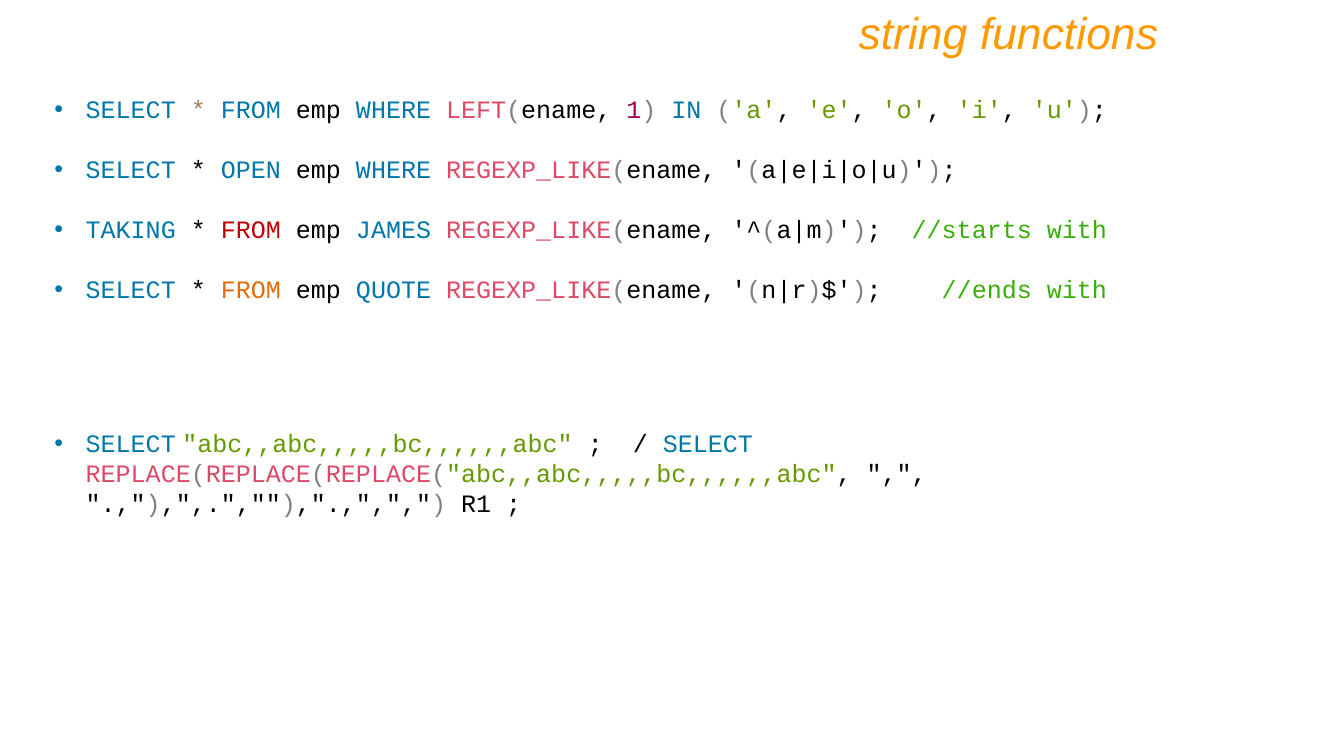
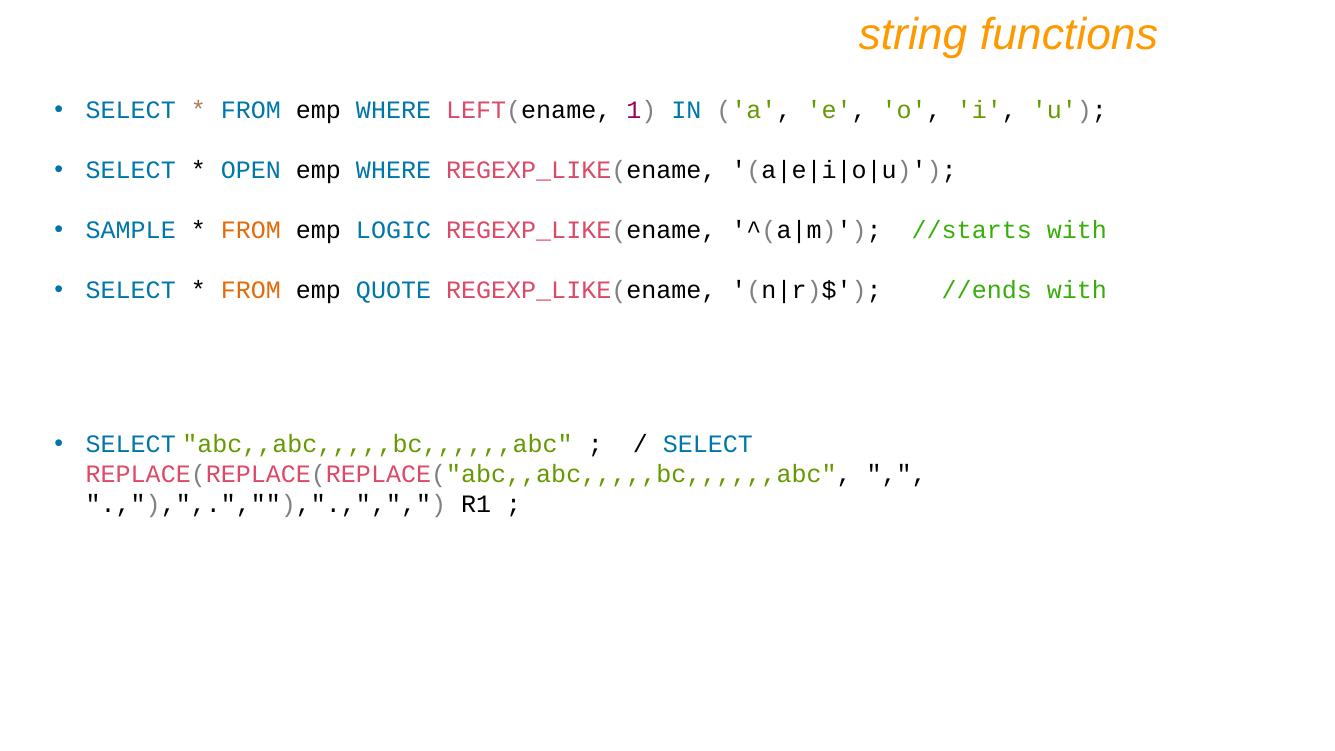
TAKING: TAKING -> SAMPLE (131, 231)
FROM colour: red -> orange (251, 231)
JAMES: JAMES -> LOGIC (394, 231)
